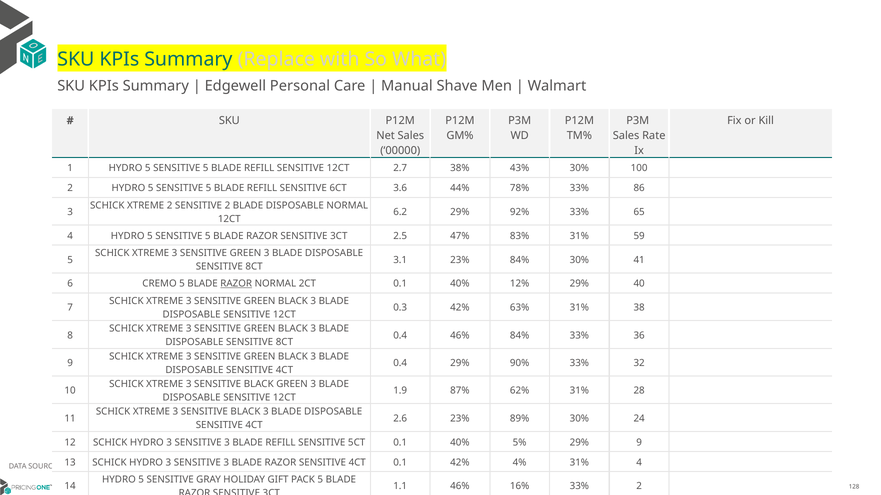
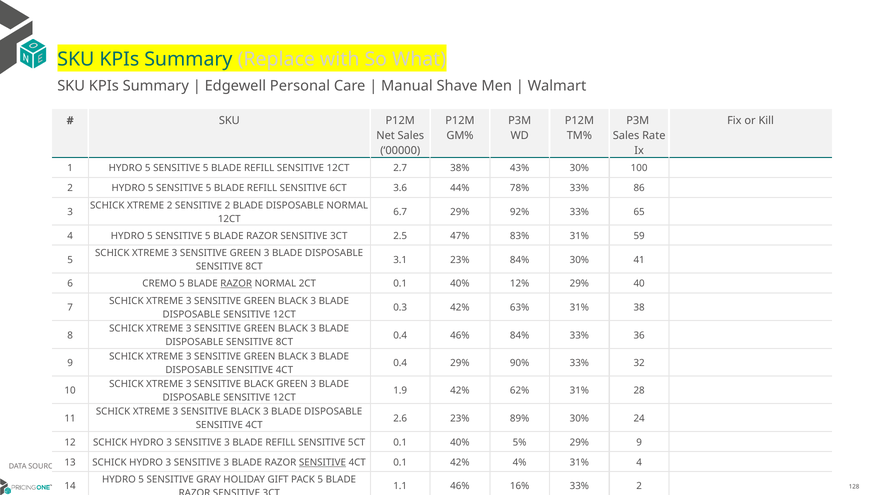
6.2: 6.2 -> 6.7 (400, 212)
1.9 87%: 87% -> 42% (460, 391)
SENSITIVE underline: none -> present (322, 463)
